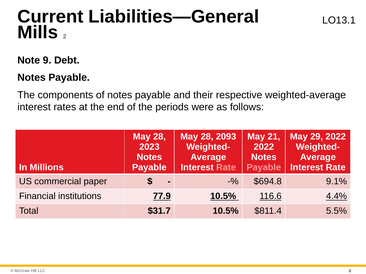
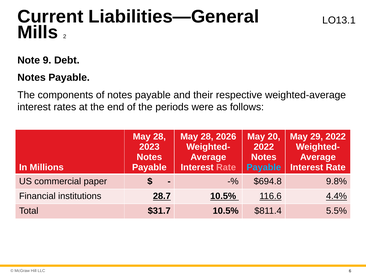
2093: 2093 -> 2026 (226, 137)
21: 21 -> 20 (274, 137)
Payable colour: pink -> light blue (264, 168)
9.1%: 9.1% -> 9.8% (337, 182)
77.9: 77.9 -> 28.7 (162, 196)
